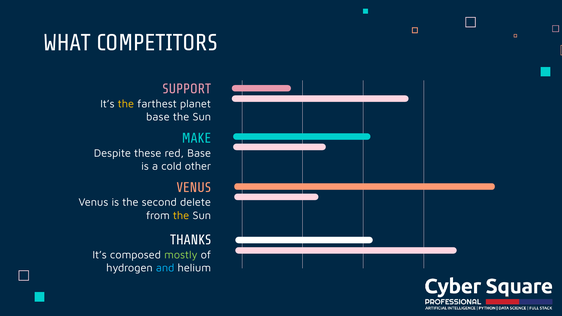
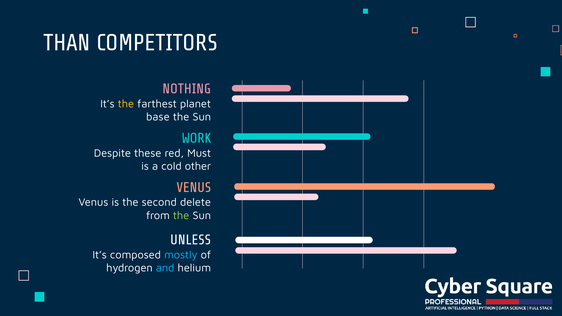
WHAT: WHAT -> THAN (67, 43)
SUPPORT: SUPPORT -> NOTHING (187, 89)
MAKE: MAKE -> WORK (196, 138)
red Base: Base -> Must (199, 153)
the colour: yellow -> light green (181, 216)
THANKS: THANKS -> UNLESS (191, 240)
mostly colour: light green -> light blue (181, 255)
